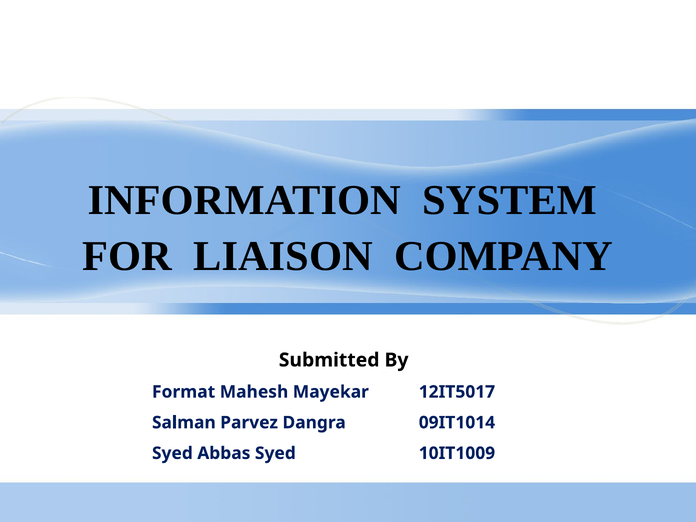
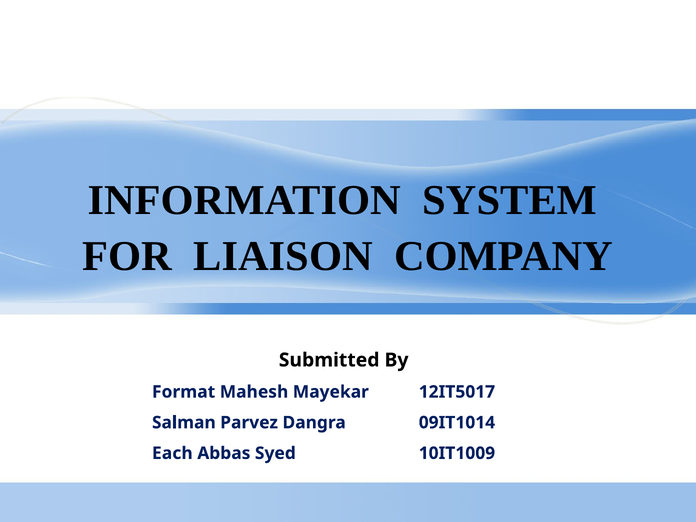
Syed: Syed -> Each (172, 453)
